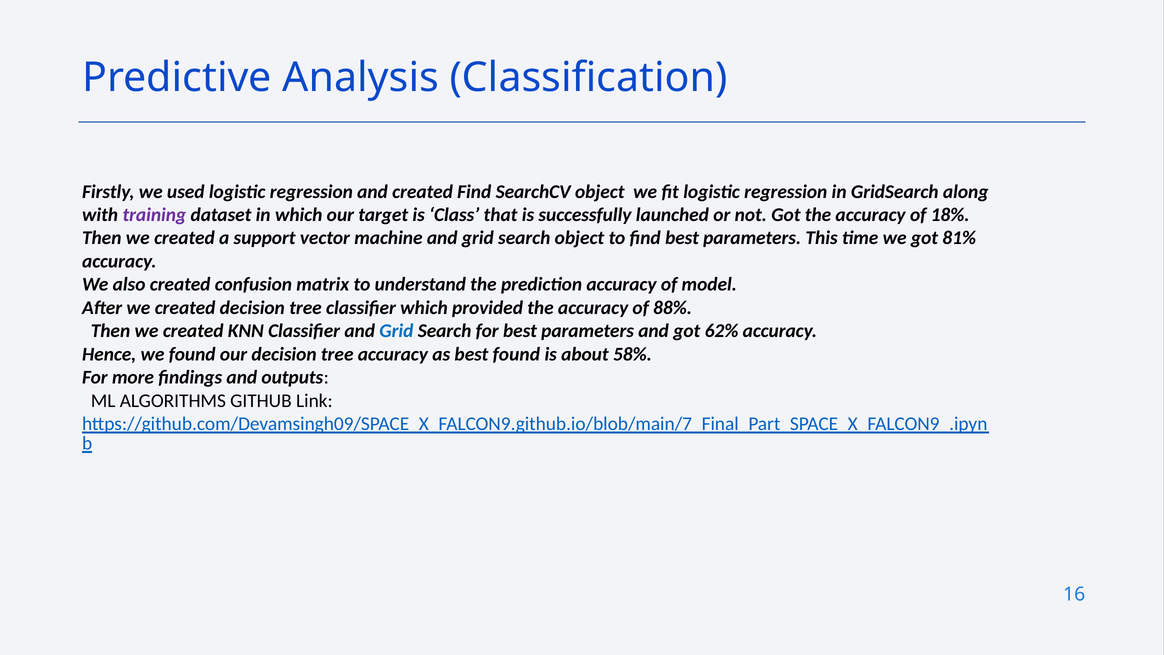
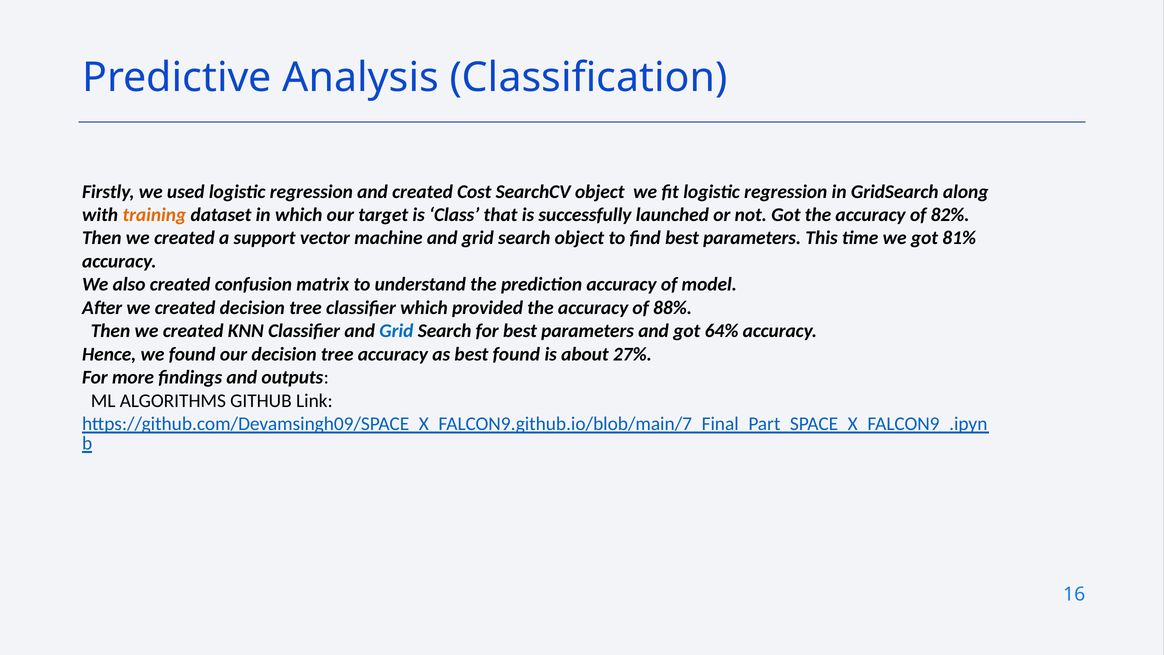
created Find: Find -> Cost (474, 192)
training colour: purple -> orange (154, 215)
18%: 18% -> 82% (950, 215)
62%: 62% -> 64% (722, 331)
58%: 58% -> 27% (632, 354)
